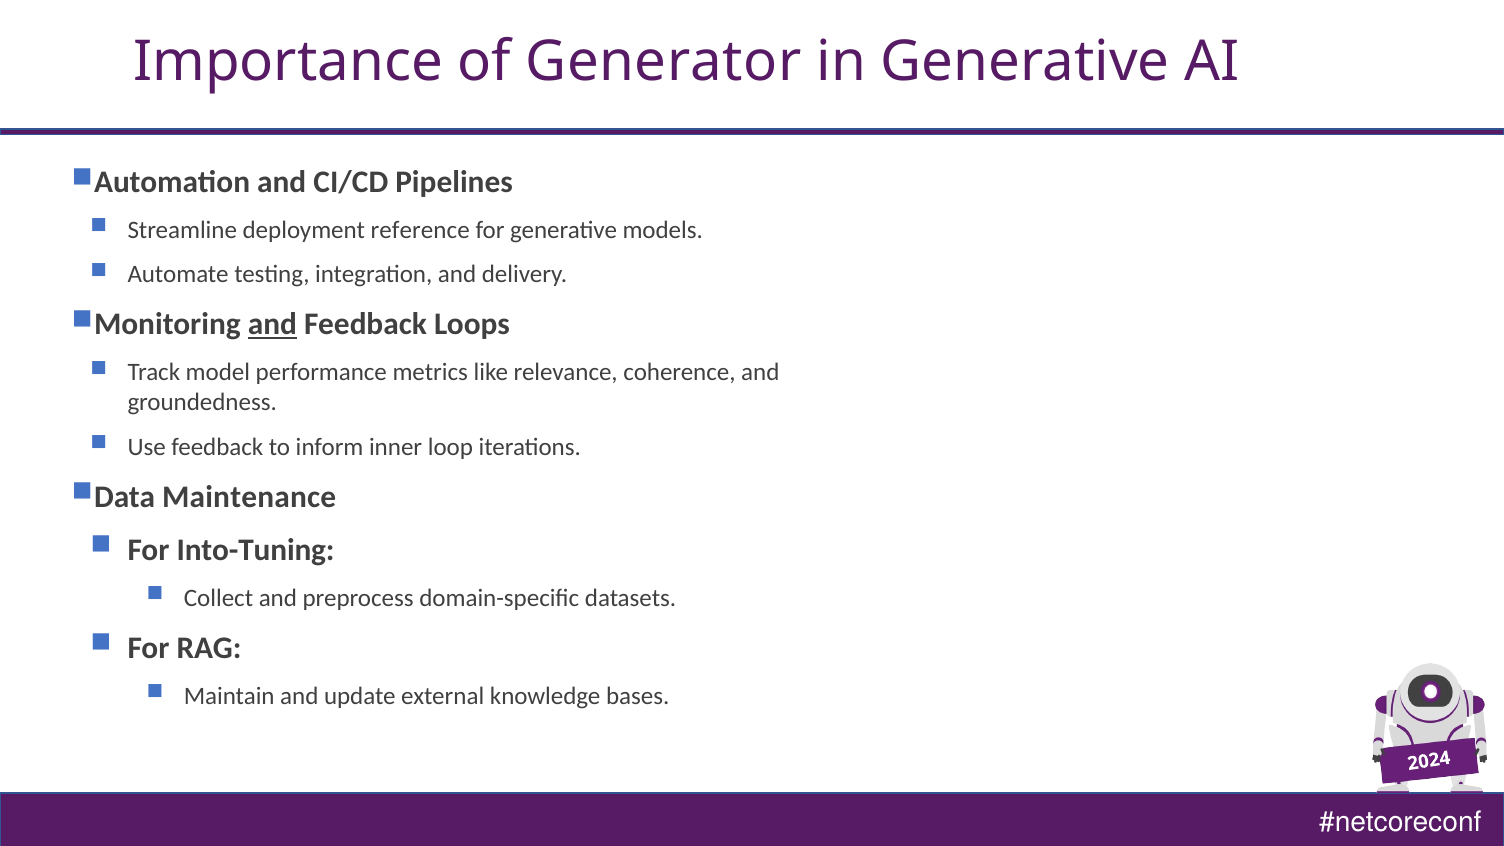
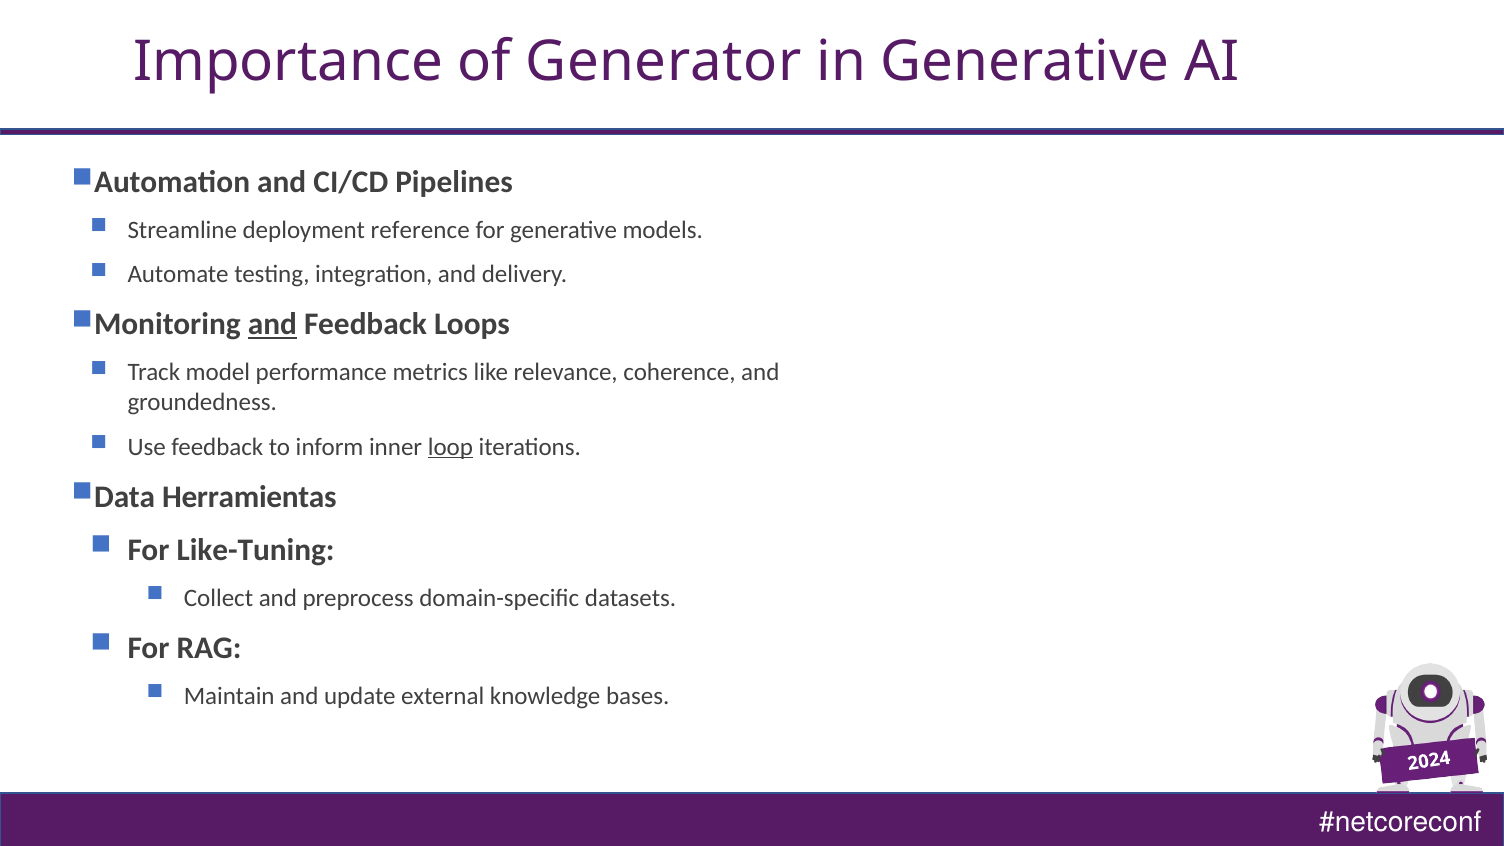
loop underline: none -> present (450, 447)
Maintenance: Maintenance -> Herramientas (249, 497)
Into-Tuning: Into-Tuning -> Like-Tuning (256, 550)
